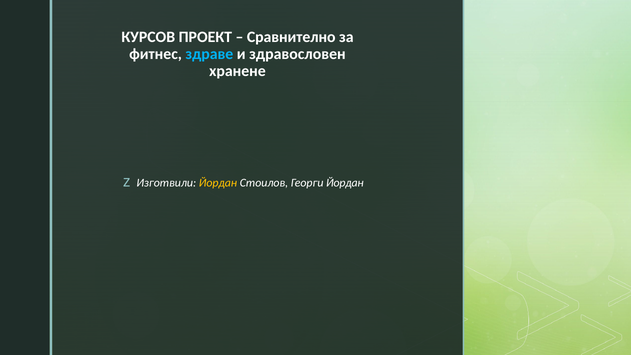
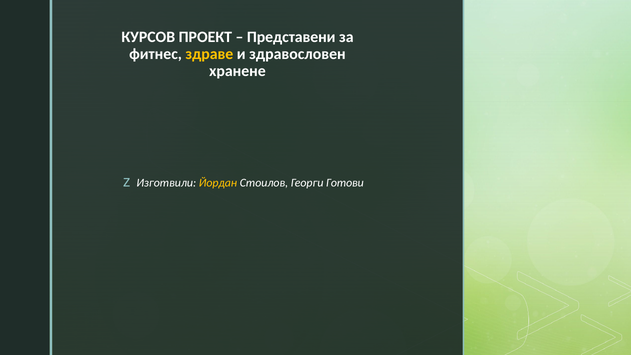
Сравнително: Сравнително -> Представени (291, 37)
здраве colour: light blue -> yellow (209, 54)
Георги Йордан: Йордан -> Готови (345, 183)
